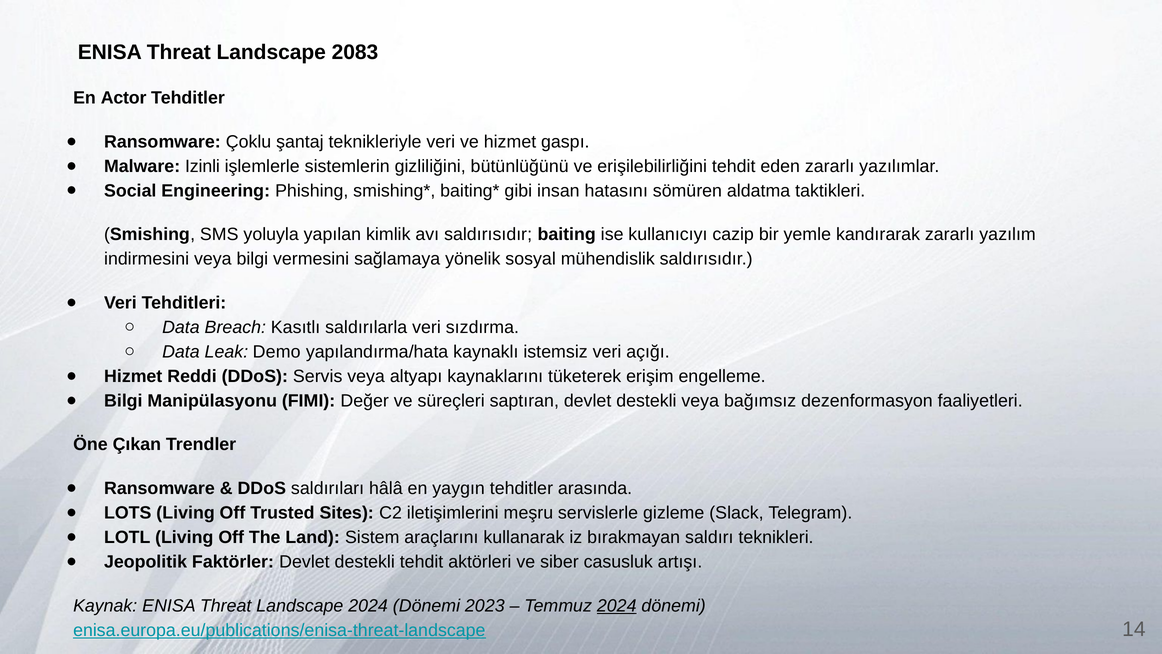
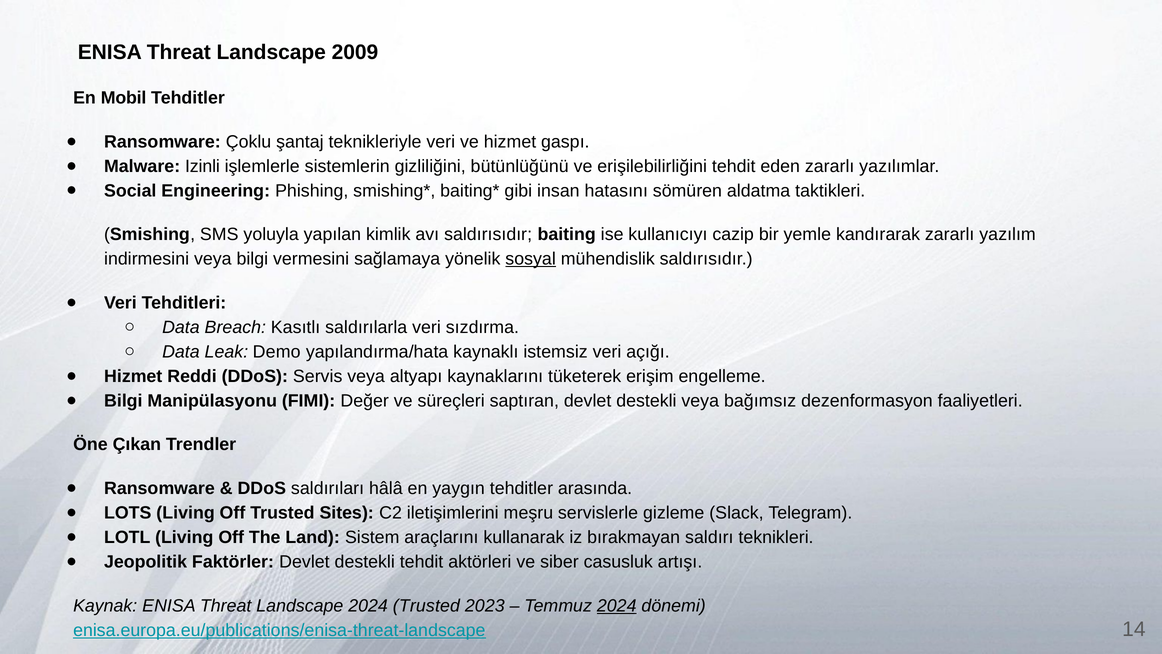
2083: 2083 -> 2009 (355, 52)
Actor: Actor -> Mobil (124, 98)
sosyal underline: none -> present (531, 259)
Landscape 2024 Dönemi: Dönemi -> Trusted (426, 605)
